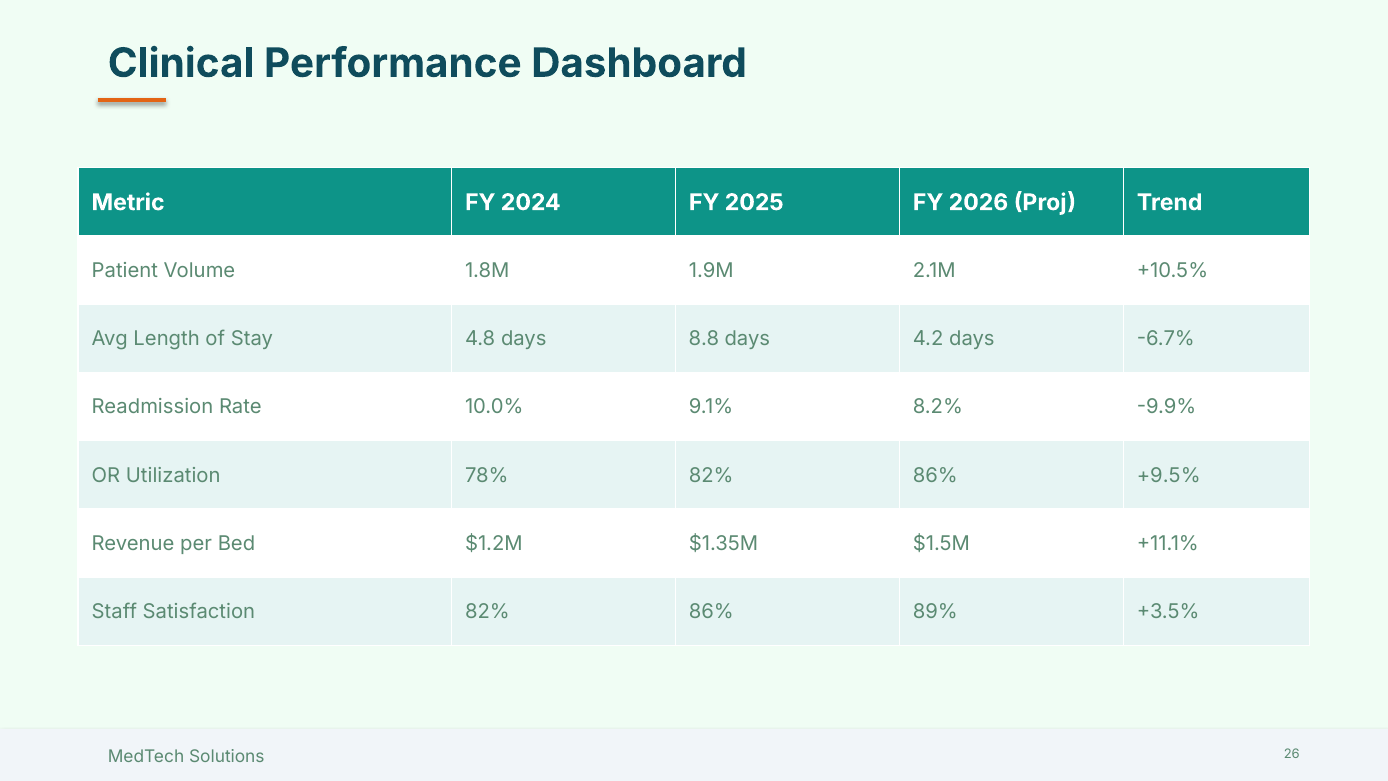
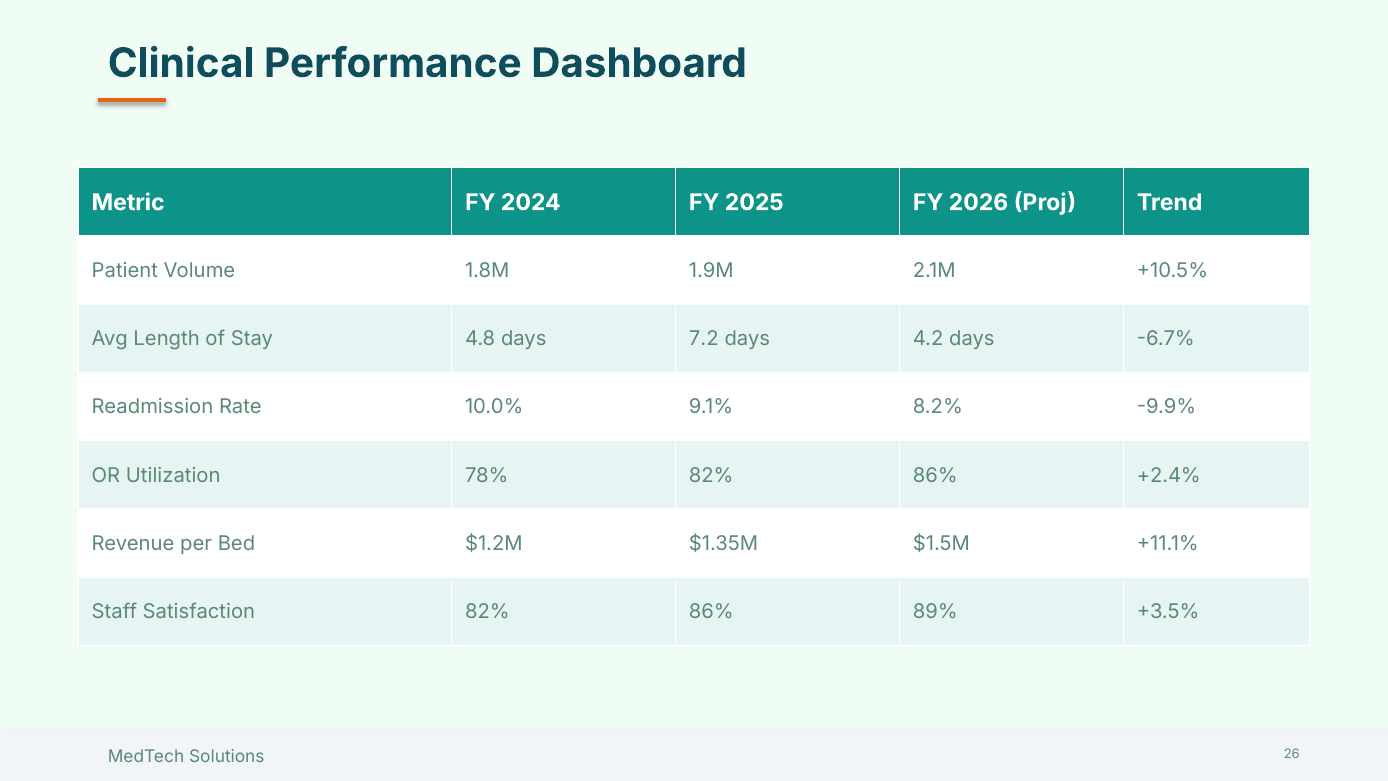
8.8: 8.8 -> 7.2 (704, 339)
+9.5%: +9.5% -> +2.4% (1169, 475)
